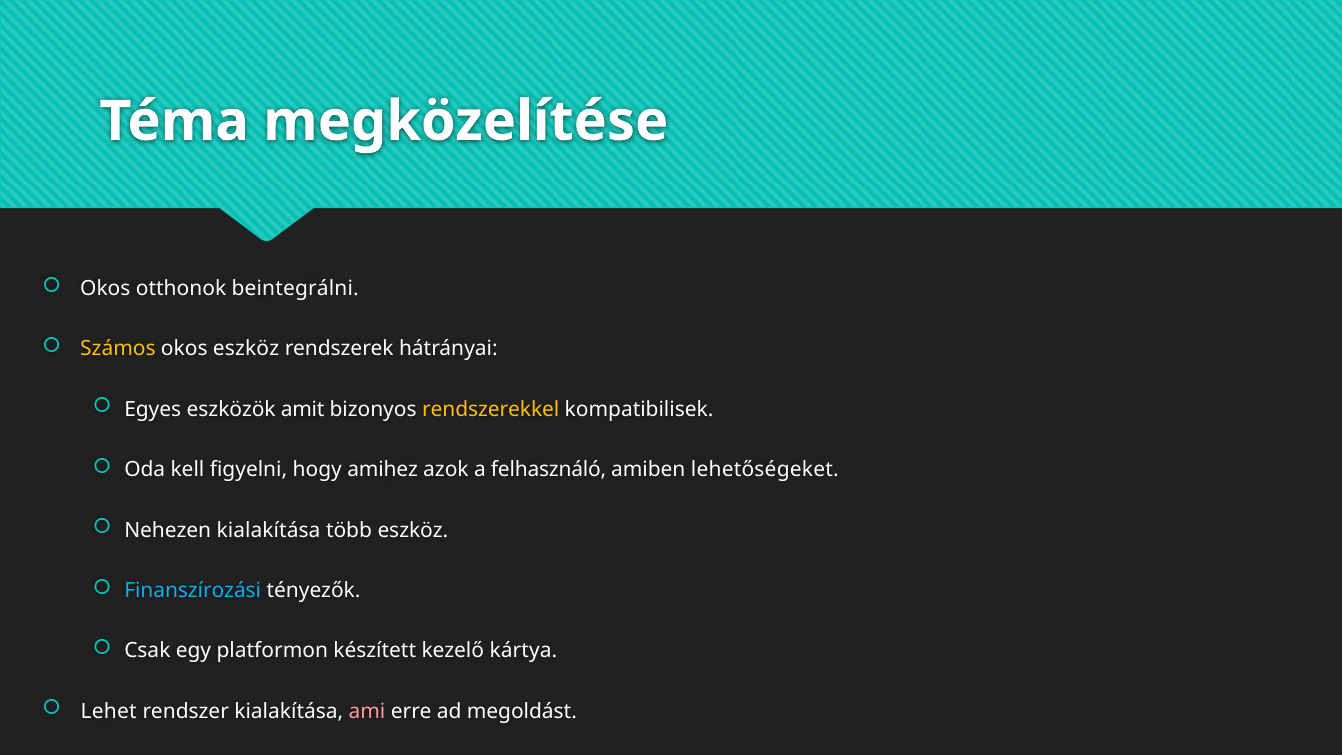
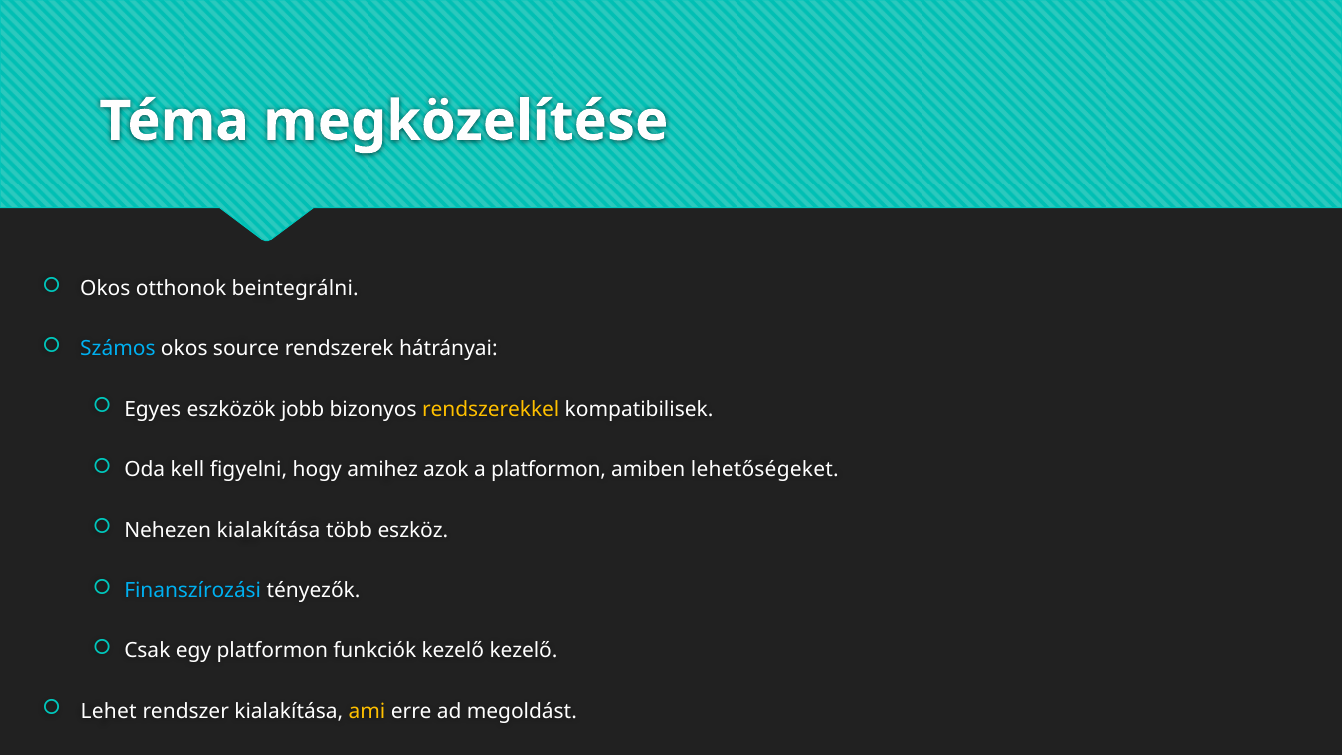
Számos colour: yellow -> light blue (118, 349)
okos eszköz: eszköz -> source (246, 349)
amit: amit -> jobb (303, 409)
a felhasználó: felhasználó -> platformon (549, 470)
készített: készített -> funkciók (375, 651)
kezelő kártya: kártya -> kezelő (523, 651)
ami colour: pink -> yellow (367, 711)
